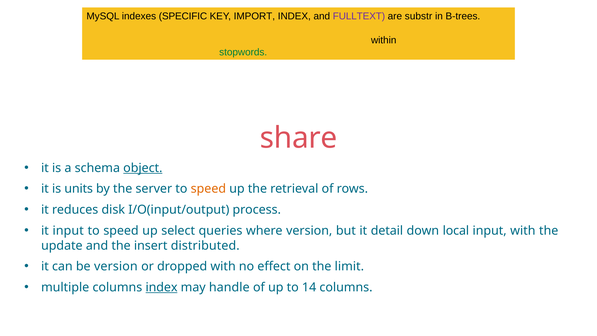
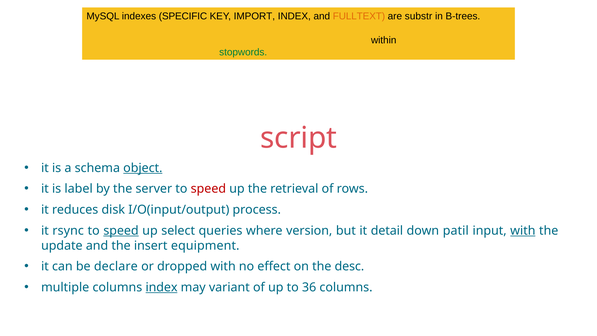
FULLTEXT colour: purple -> orange (359, 16)
share: share -> script (299, 138)
units: units -> label (79, 189)
speed colour: orange -> red (208, 189)
it input: input -> rsync (68, 231)
speed underline: none -> present (121, 231)
local: local -> patil (456, 231)
with underline: none -> present (523, 231)
distributed: distributed -> equipment (205, 245)
be version: version -> declare (116, 266)
limit: limit -> desc (349, 266)
handle: handle -> variant (229, 287)
14: 14 -> 36 (309, 287)
